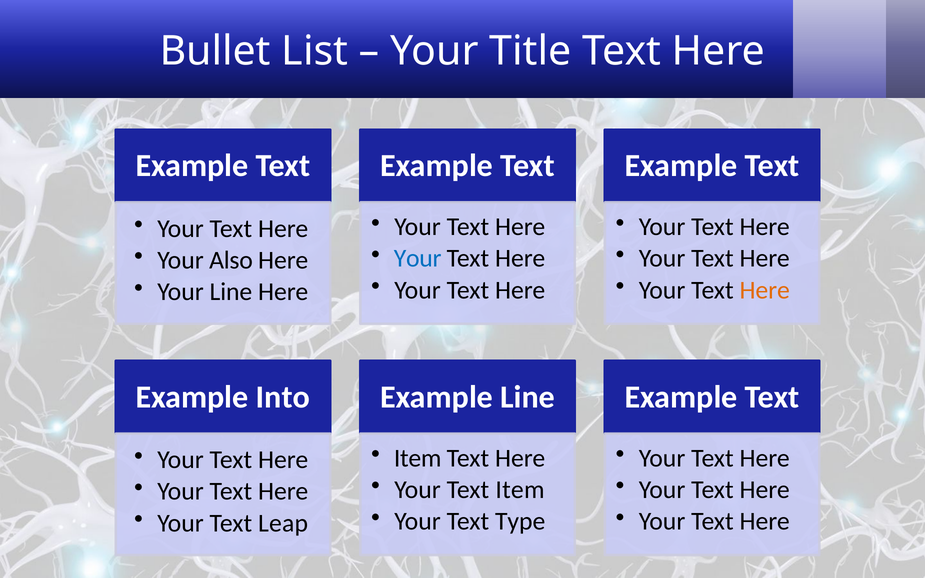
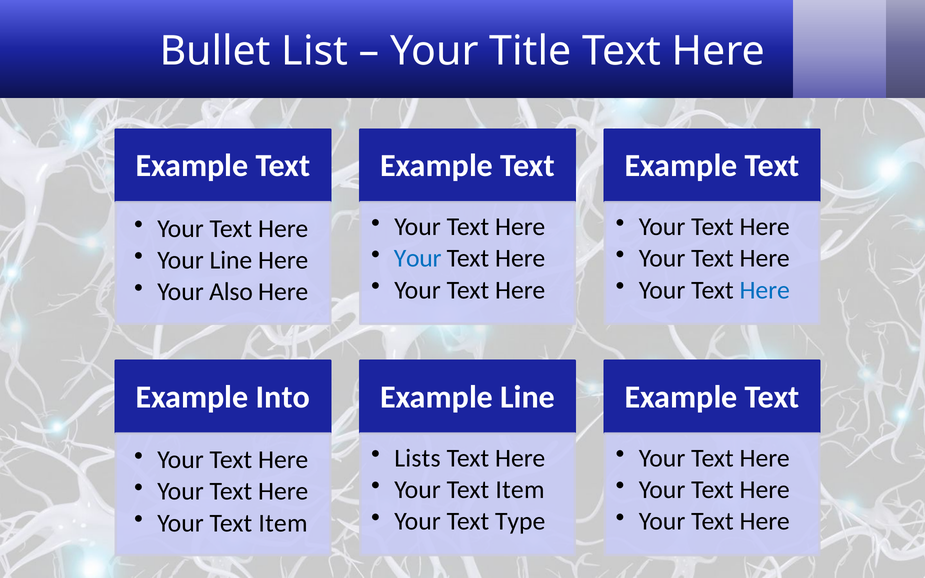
Your Also: Also -> Line (231, 260)
Here colour: orange -> blue (765, 290)
Your Line: Line -> Also (231, 292)
Item: Item -> Lists (417, 458)
Leap: Leap -> Item (283, 523)
